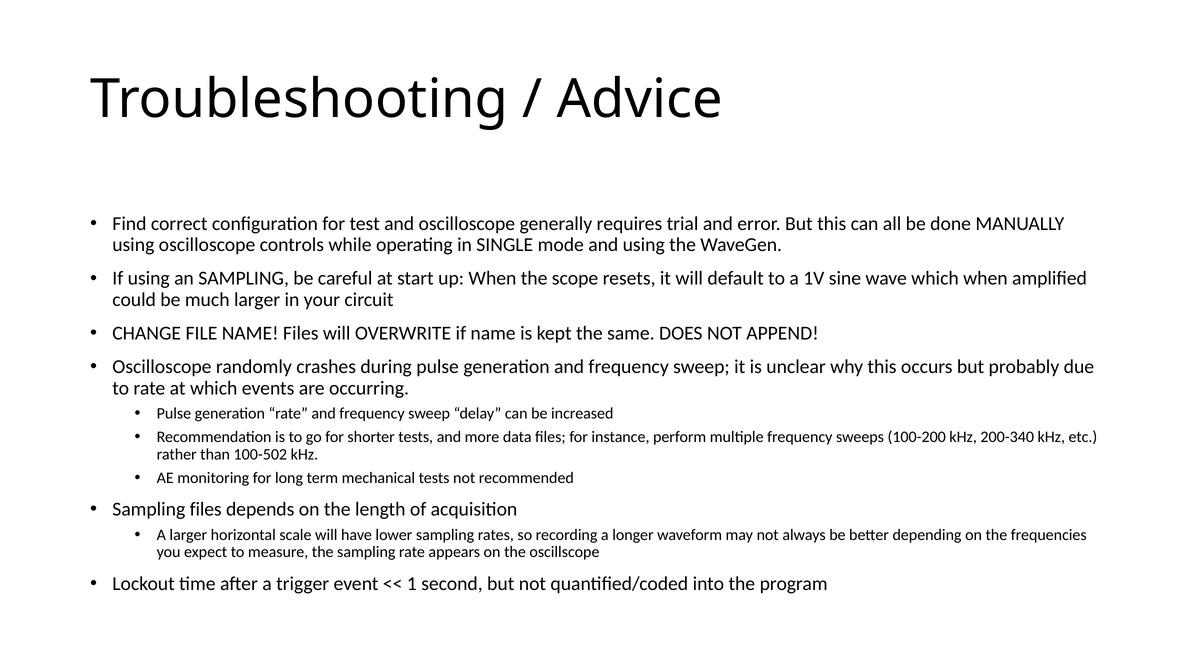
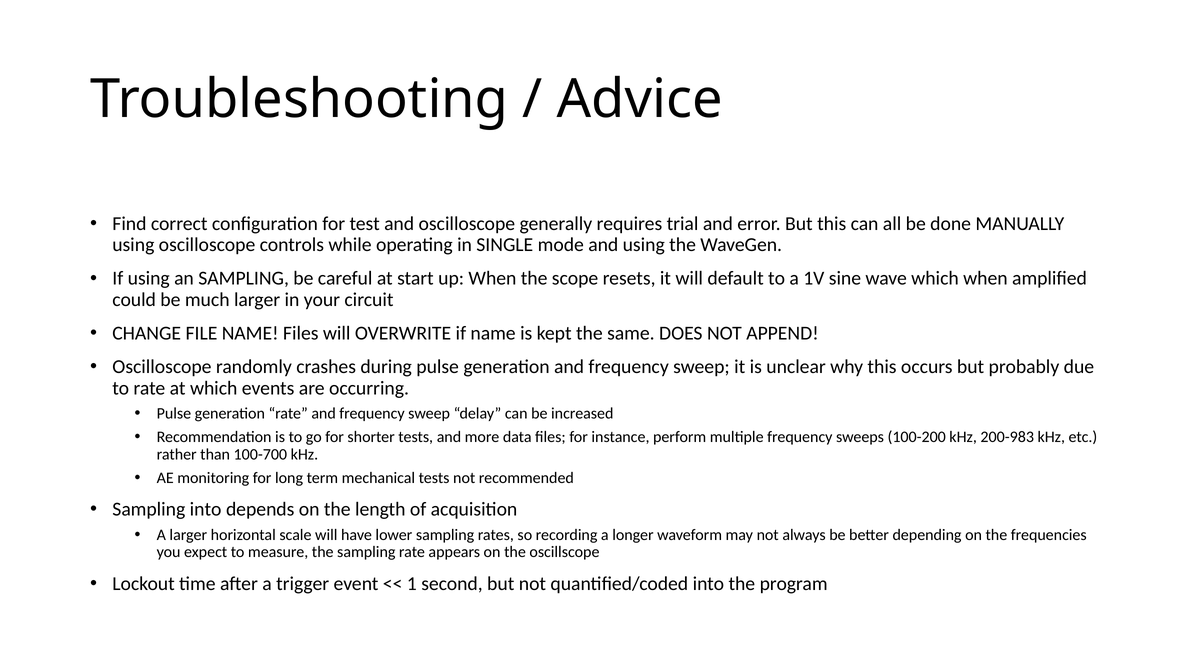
200-340: 200-340 -> 200-983 (1007, 437)
100-502: 100-502 -> 100-700 (260, 455)
Sampling files: files -> into (206, 510)
